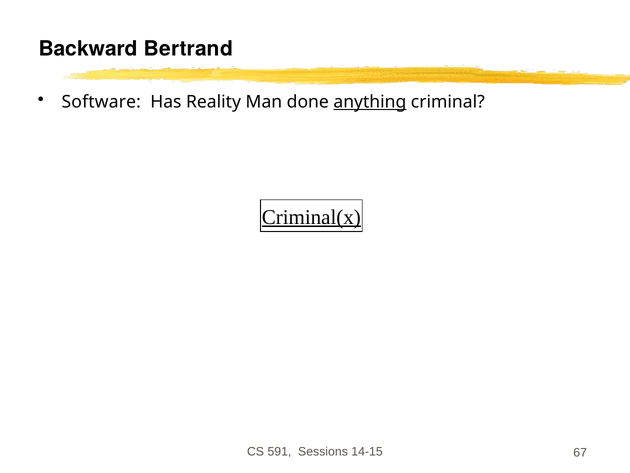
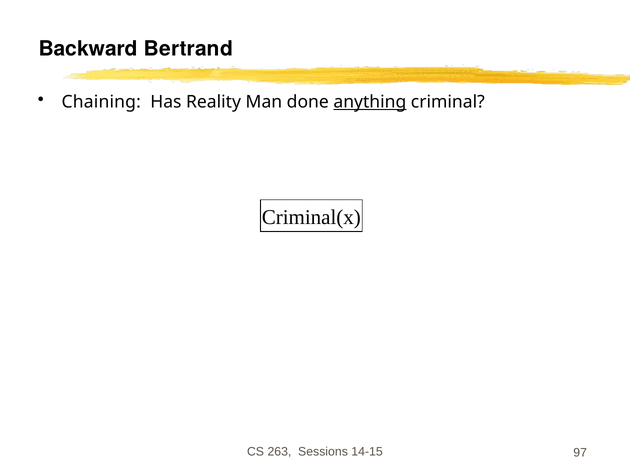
Software: Software -> Chaining (101, 102)
Criminal(x underline: present -> none (311, 217)
591: 591 -> 263 (279, 451)
67: 67 -> 97 (580, 452)
